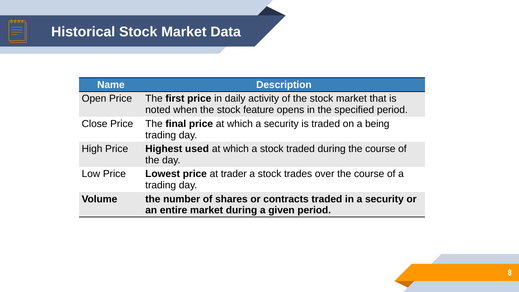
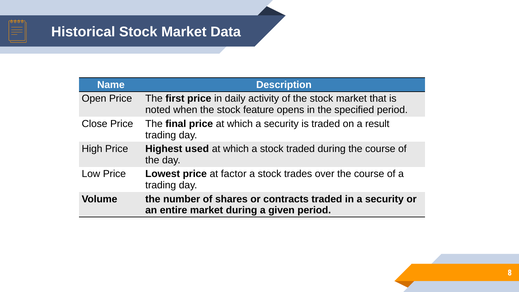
being: being -> result (377, 124)
trader: trader -> factor (234, 174)
